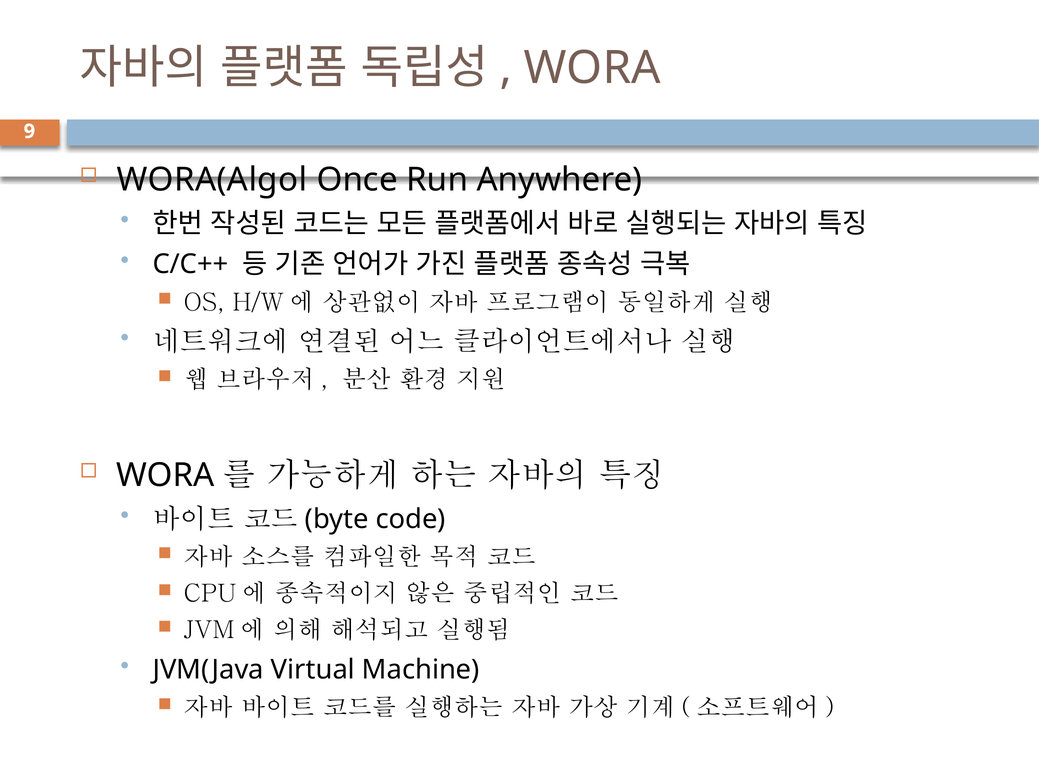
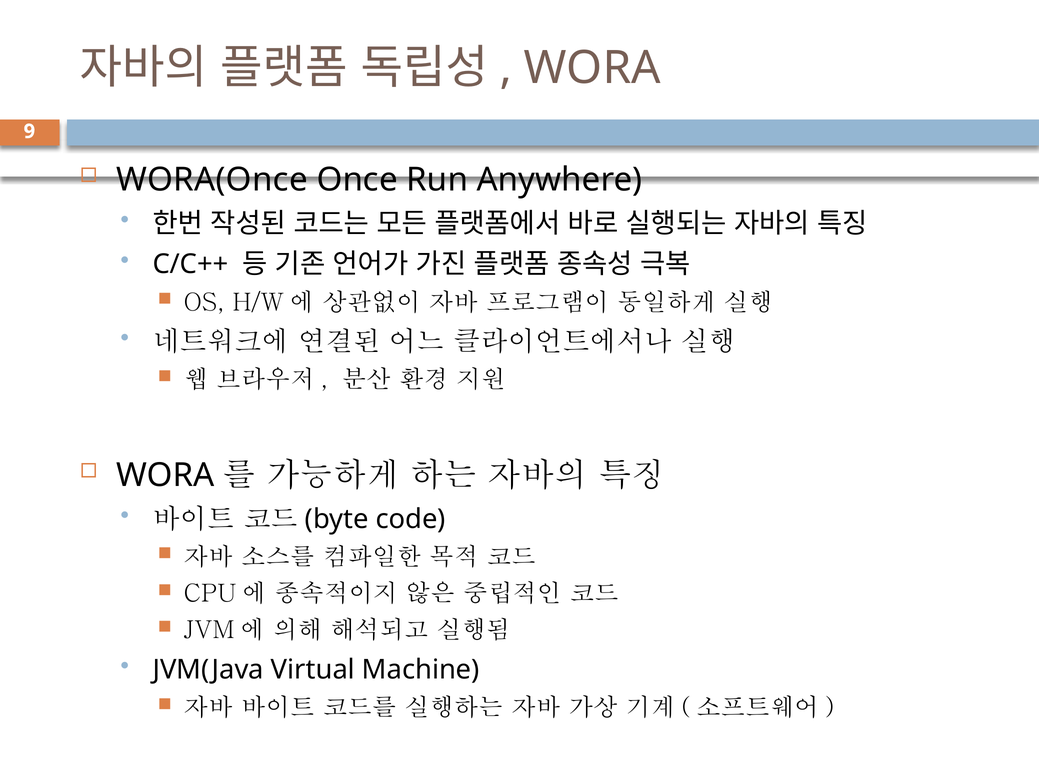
WORA(Algol: WORA(Algol -> WORA(Once (212, 180)
